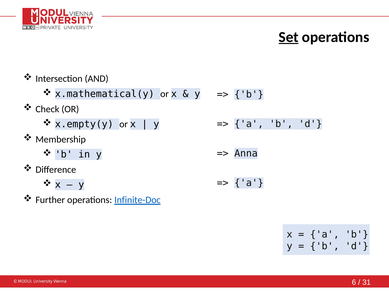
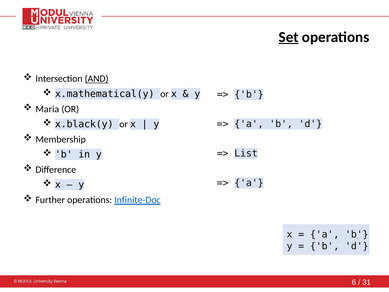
AND underline: none -> present (97, 79)
Check: Check -> Maria (47, 109)
x.empty(y: x.empty(y -> x.black(y (84, 124)
Anna: Anna -> List (246, 153)
